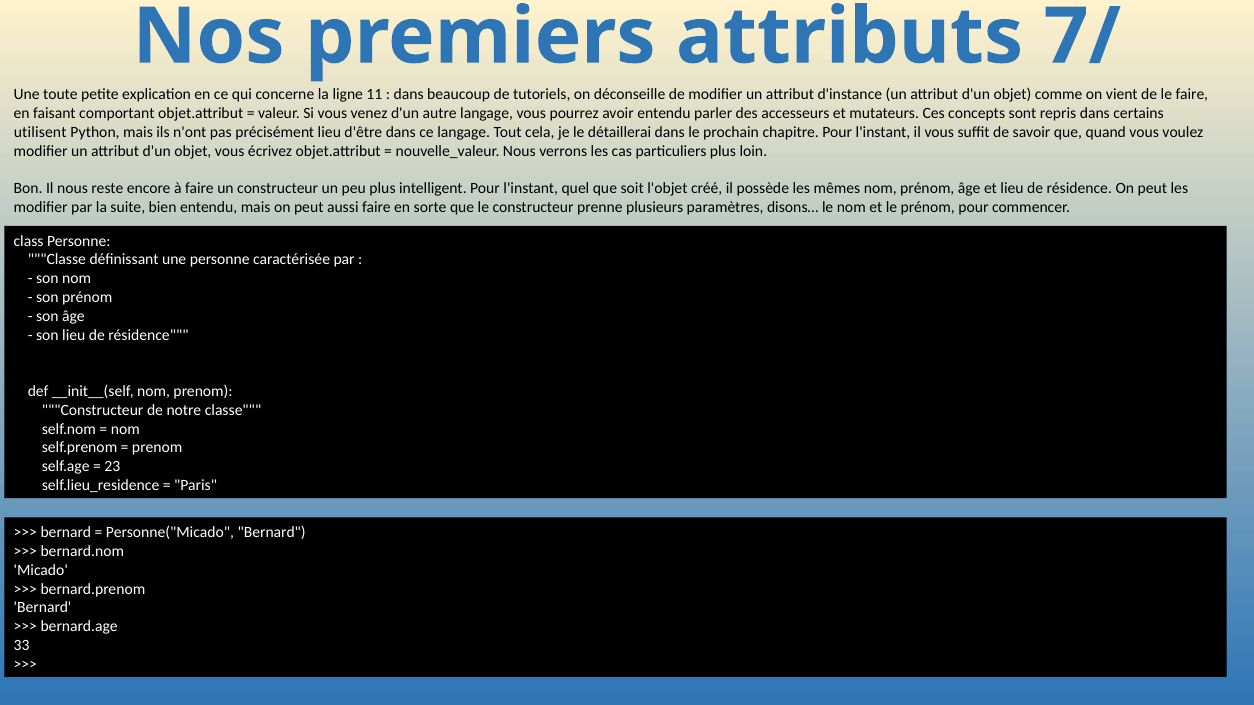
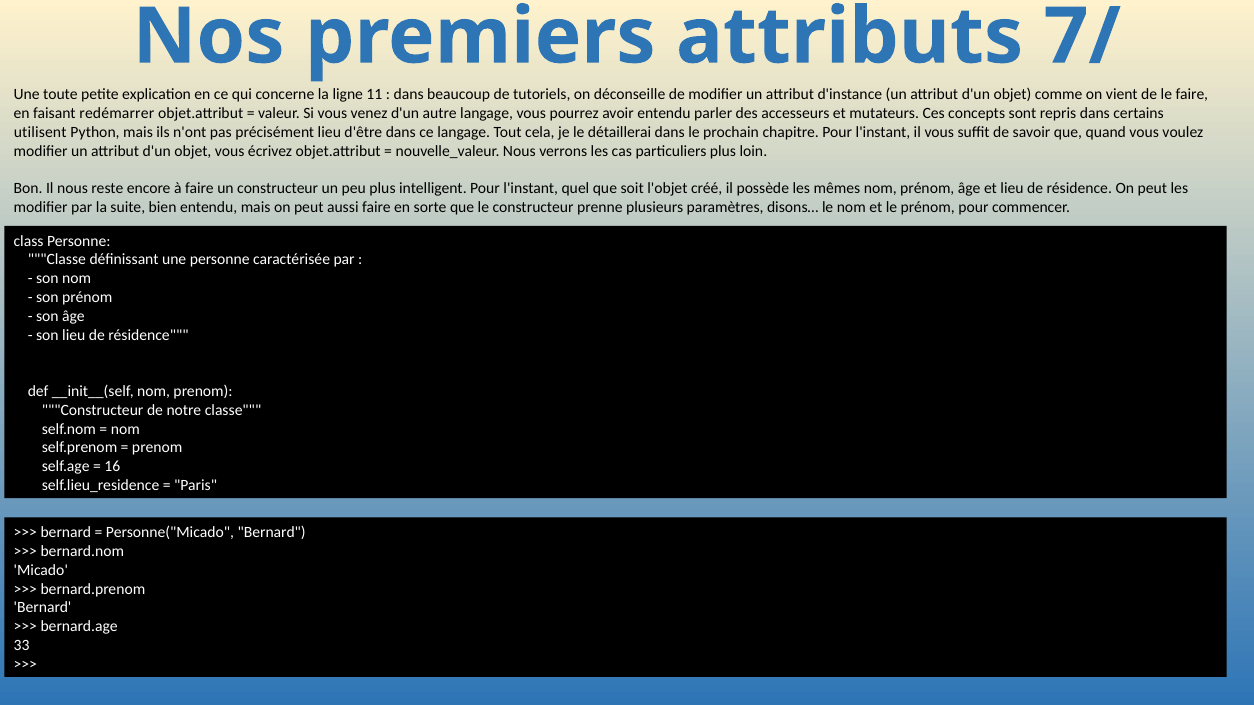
comportant: comportant -> redémarrer (117, 114)
23: 23 -> 16 (112, 467)
